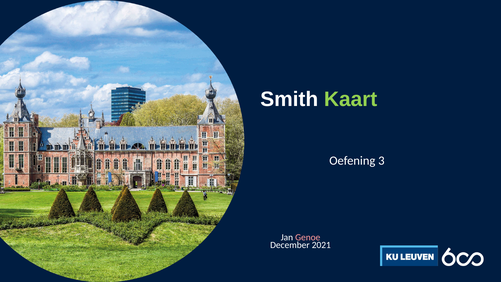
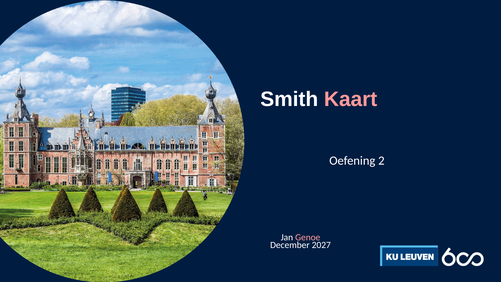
Kaart colour: light green -> pink (351, 99)
3: 3 -> 2 (381, 161)
2021: 2021 -> 2027 (321, 245)
